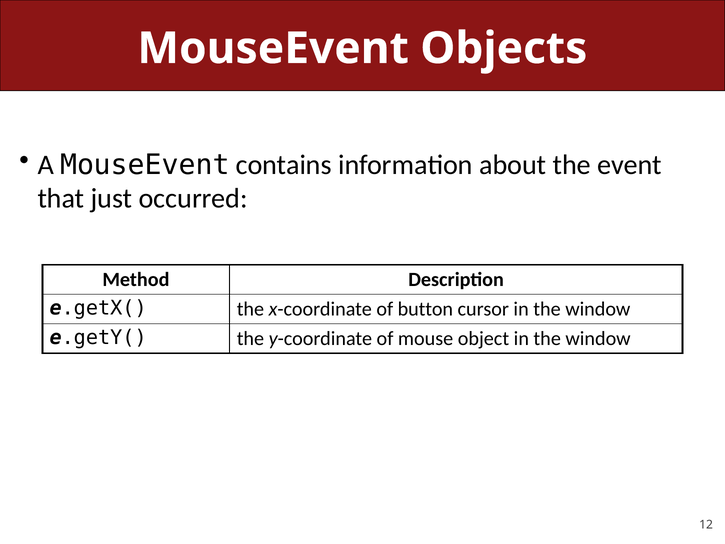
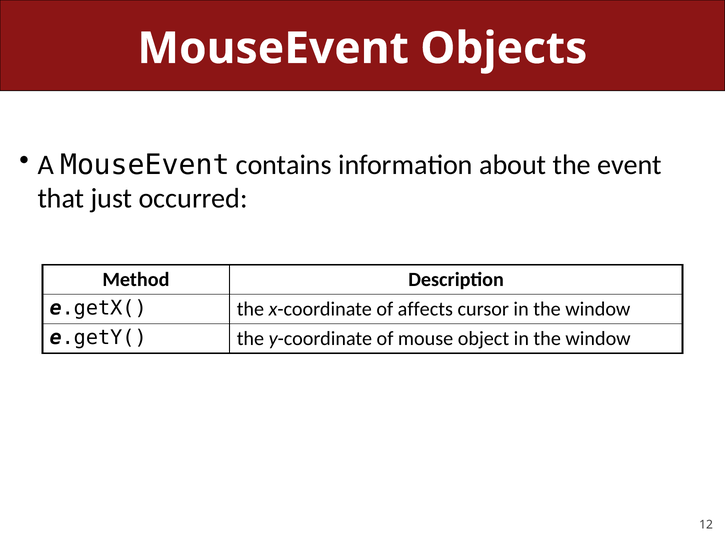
button: button -> affects (425, 309)
